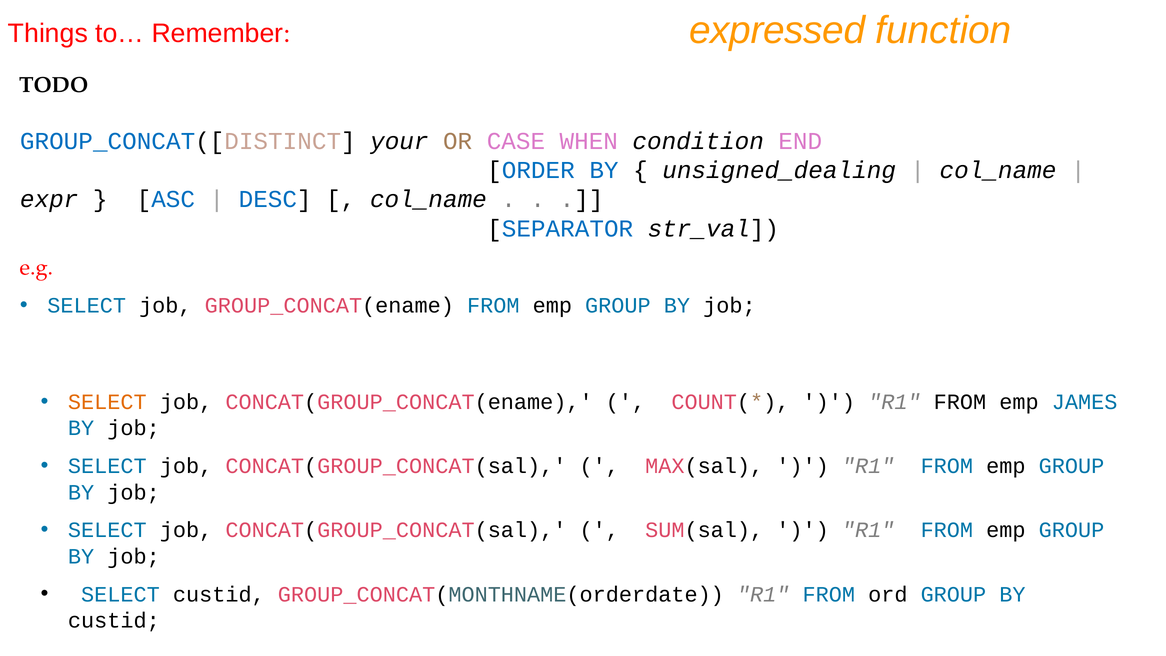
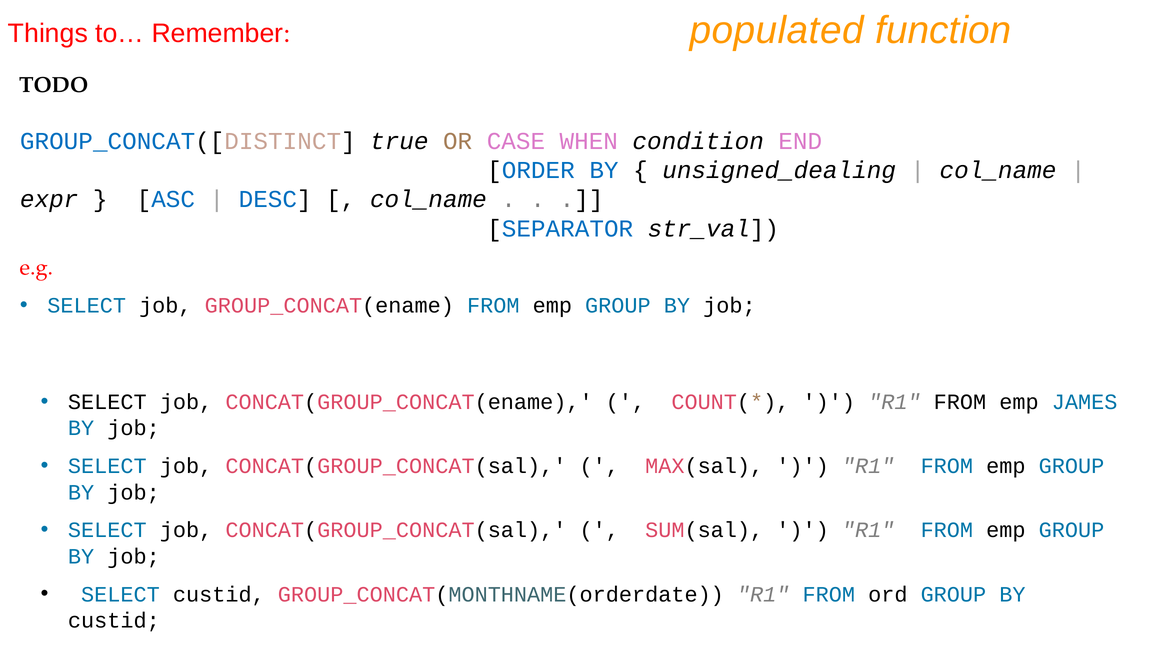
expressed: expressed -> populated (777, 30)
your: your -> true (399, 141)
SELECT colour: orange -> black (107, 402)
